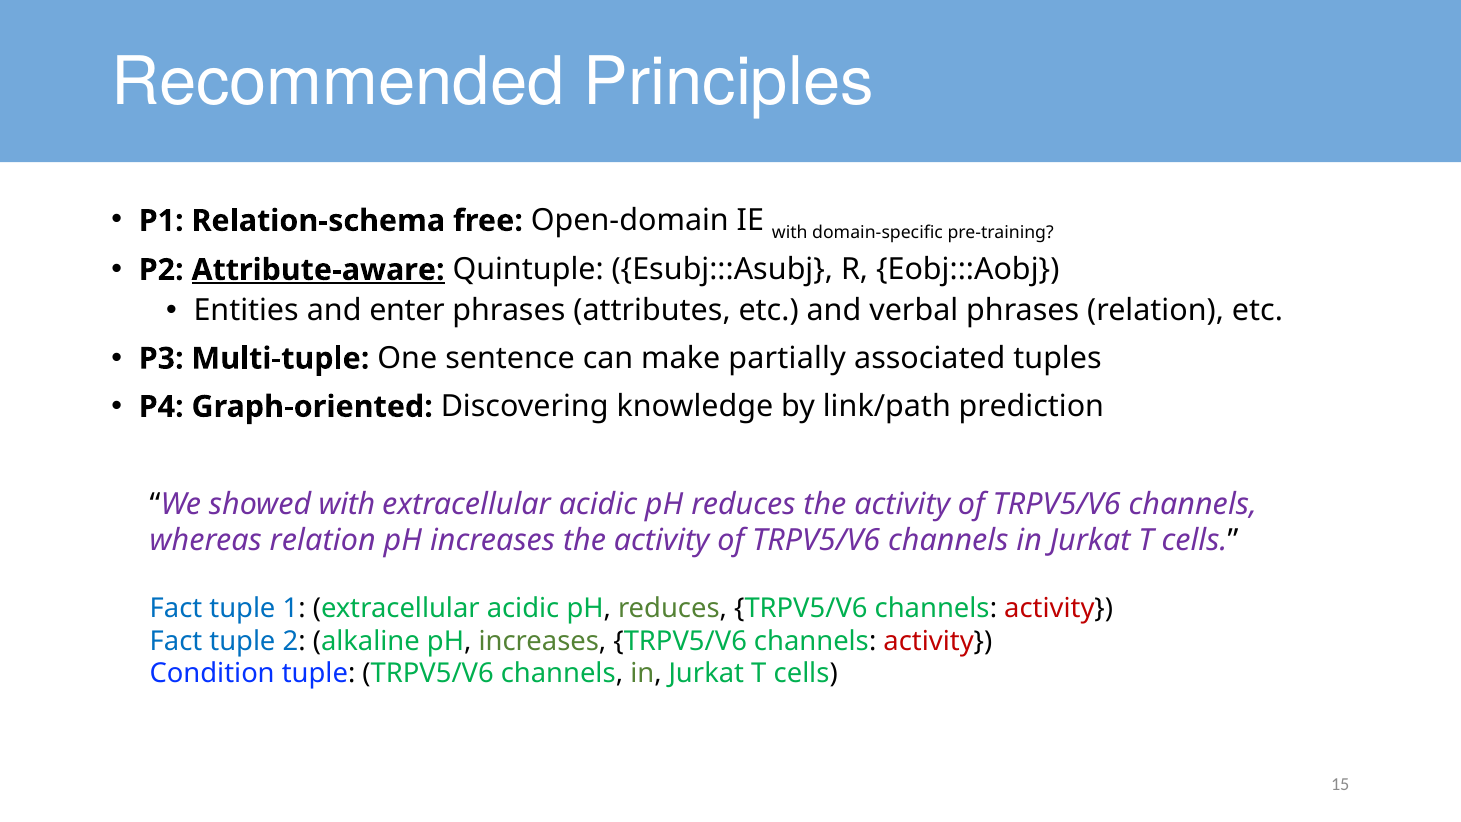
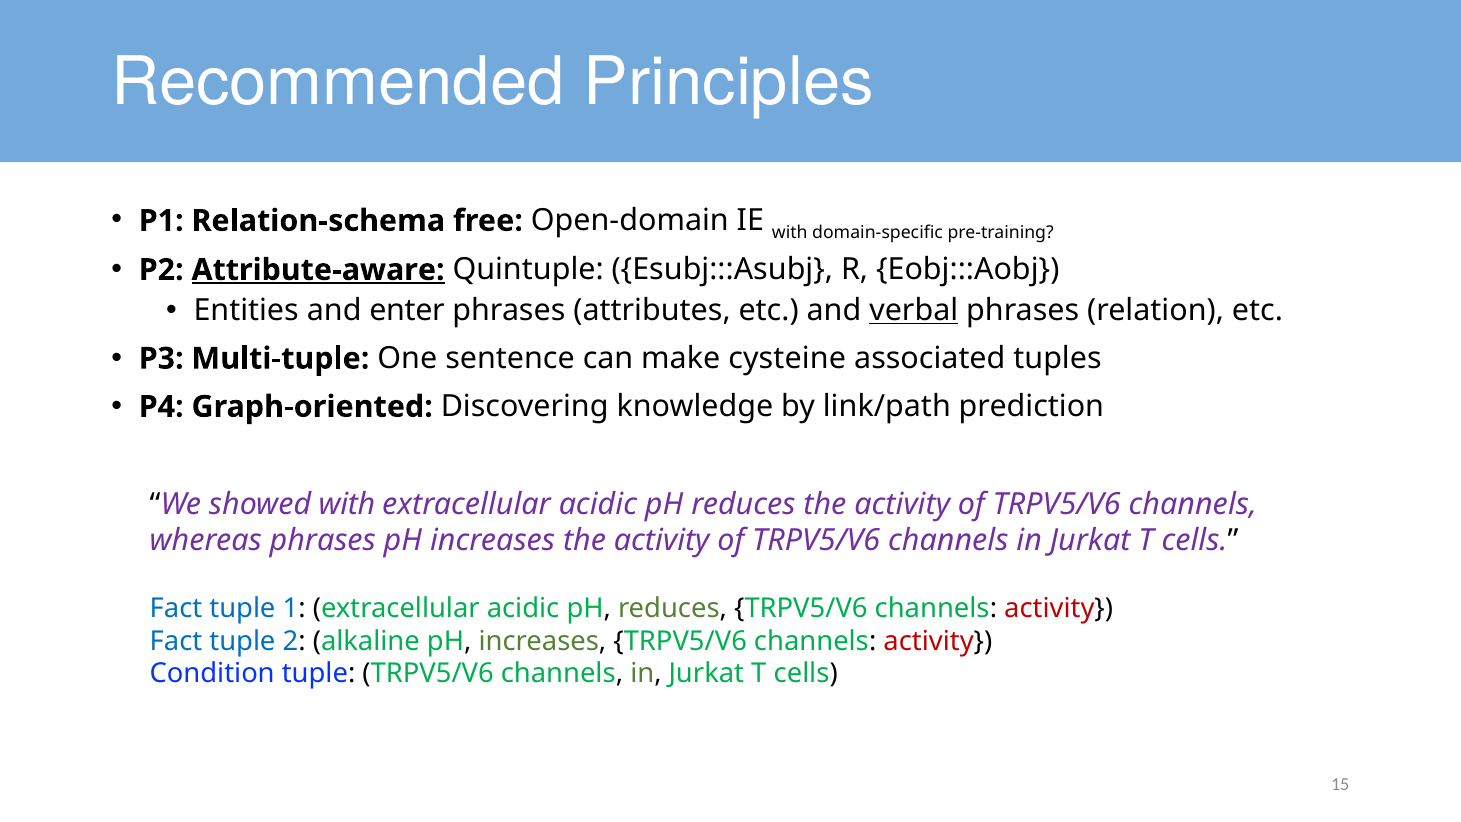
verbal underline: none -> present (914, 310)
partially: partially -> cysteine (787, 358)
whereas relation: relation -> phrases (323, 541)
